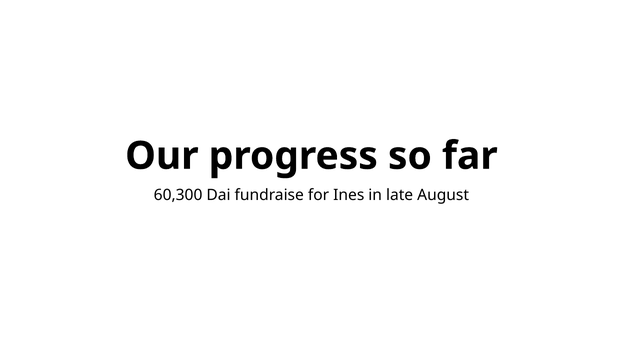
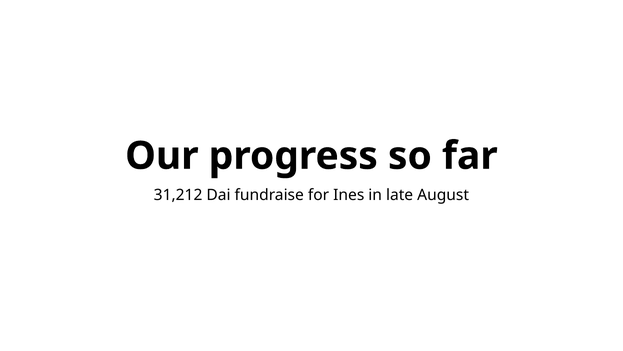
60,300: 60,300 -> 31,212 (178, 195)
